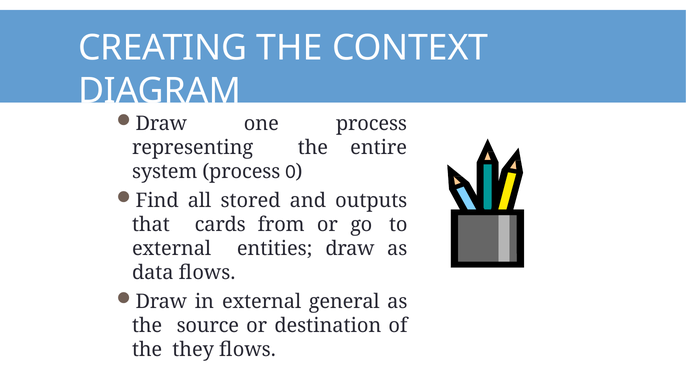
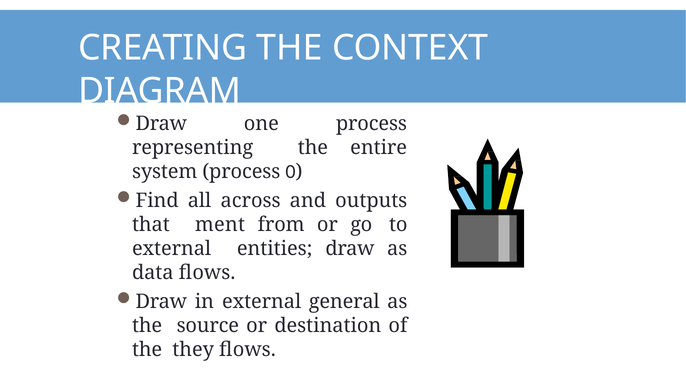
stored: stored -> across (251, 200)
cards: cards -> ment (220, 224)
